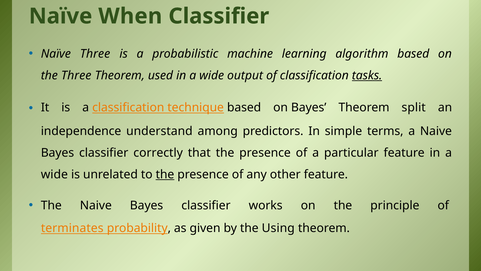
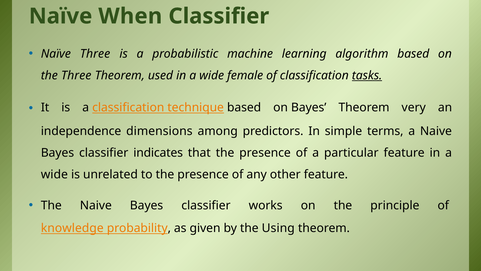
output: output -> female (245, 75)
split: split -> very (414, 107)
understand: understand -> dimensions (159, 131)
correctly: correctly -> indicates (158, 153)
the underline: present -> none (165, 174)
terminates: terminates -> knowledge (72, 228)
